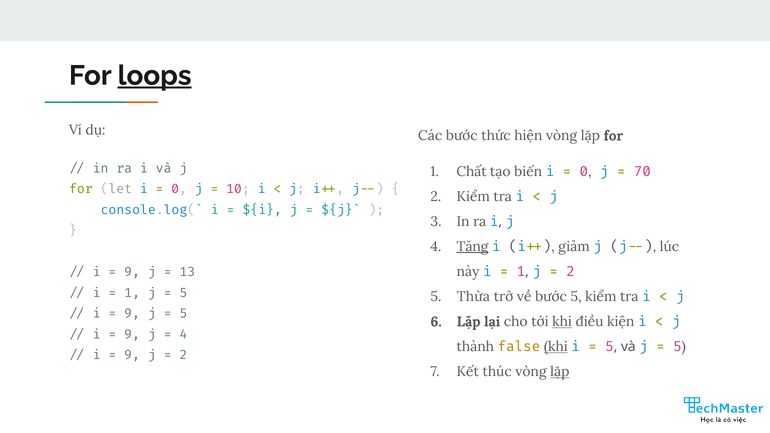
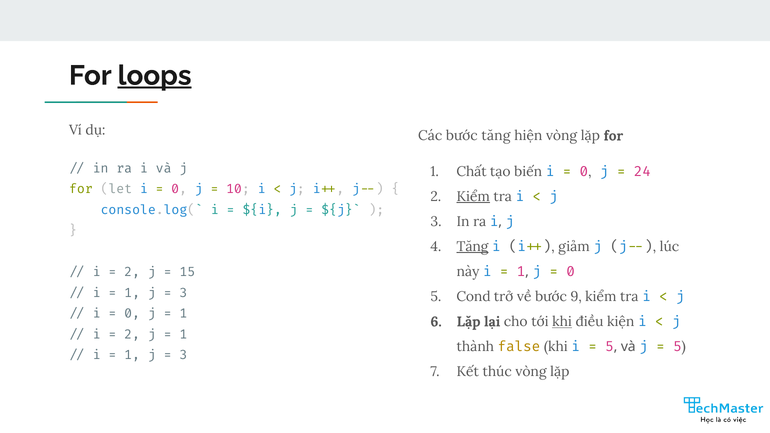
bước thức: thức -> tăng (496, 136)
70: 70 -> 24 (642, 172)
Kiểm underline: none -> present (473, 197)
2: 2 -> 0 (571, 272)
9: 9 -> 2 (132, 272)
13: 13 -> 15 (187, 272)
5: 5 -> 3 (183, 293)
Thừa: Thừa -> Cond (474, 297)
bước 5: 5 -> 9 (576, 297)
9: 9 -> 0 (132, 314)
5: 5 -> 1 (183, 314)
9: 9 -> 2 (132, 335)
4: 4 -> 1 (183, 335)
khi underline: present -> none (556, 347)
9: 9 -> 1 (132, 355)
2: 2 -> 3 (183, 355)
lặp underline: present -> none (560, 372)
